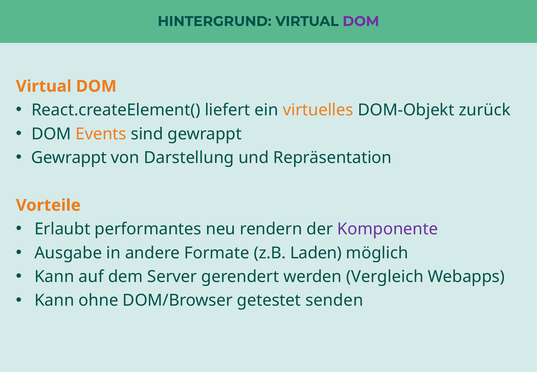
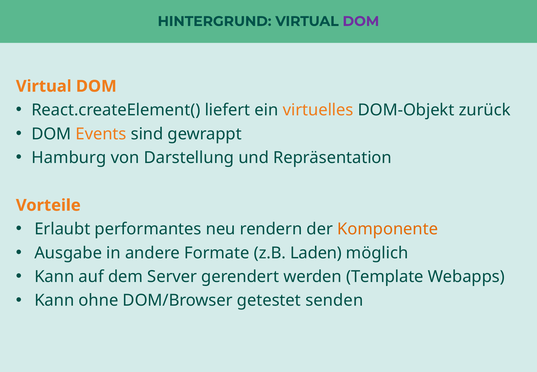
Gewrappt: Gewrappt -> Hamburg (69, 158)
Komponente colour: purple -> orange (388, 229)
Vergleich: Vergleich -> Template (385, 277)
